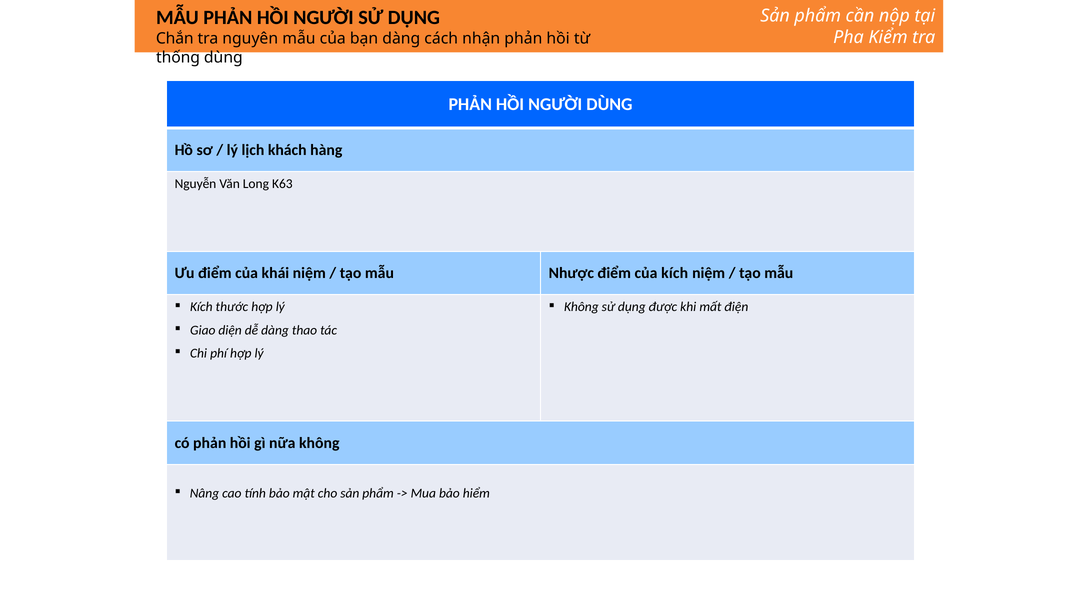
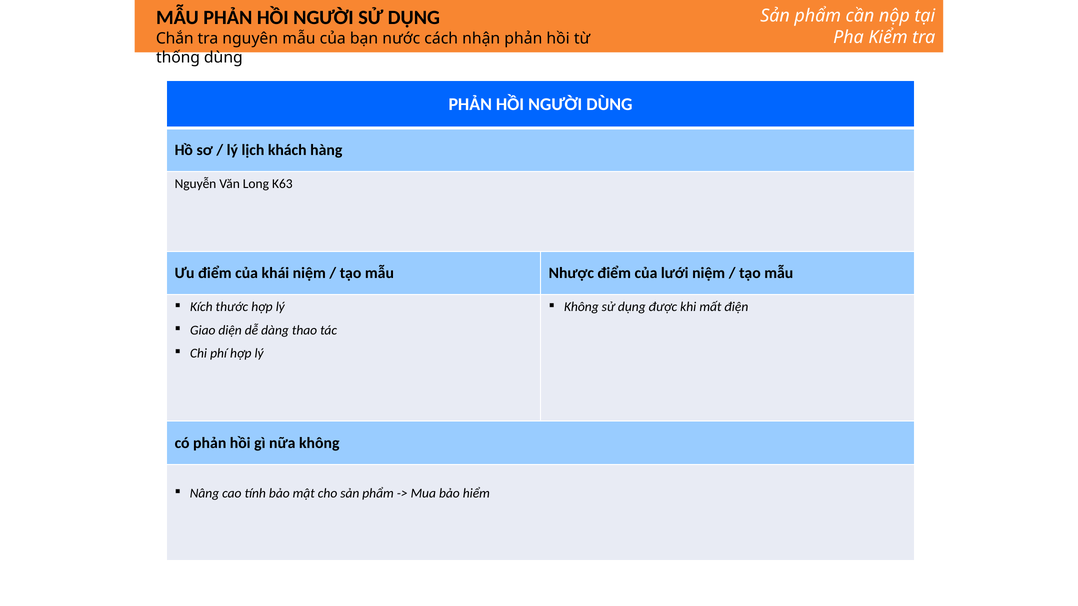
bạn dàng: dàng -> nước (401, 39)
của kích: kích -> lưới (675, 273)
